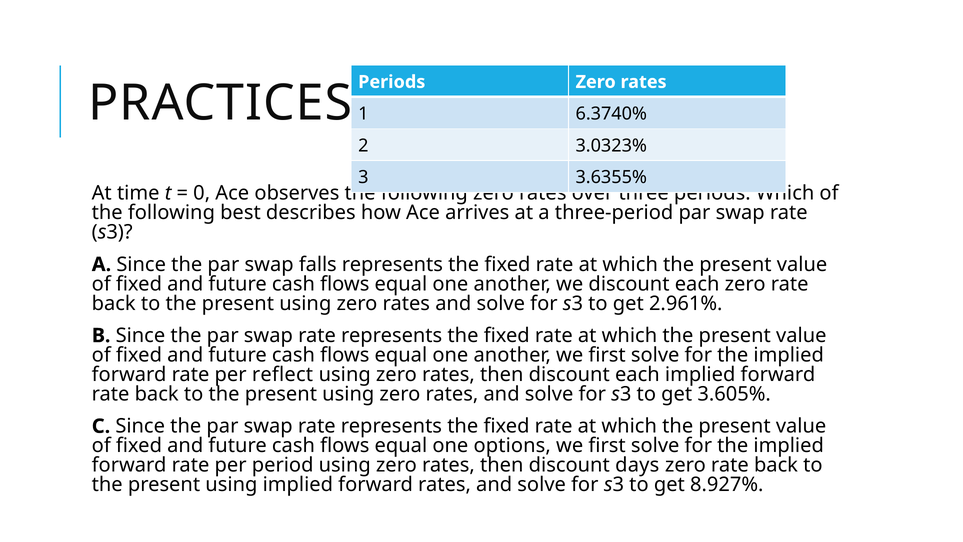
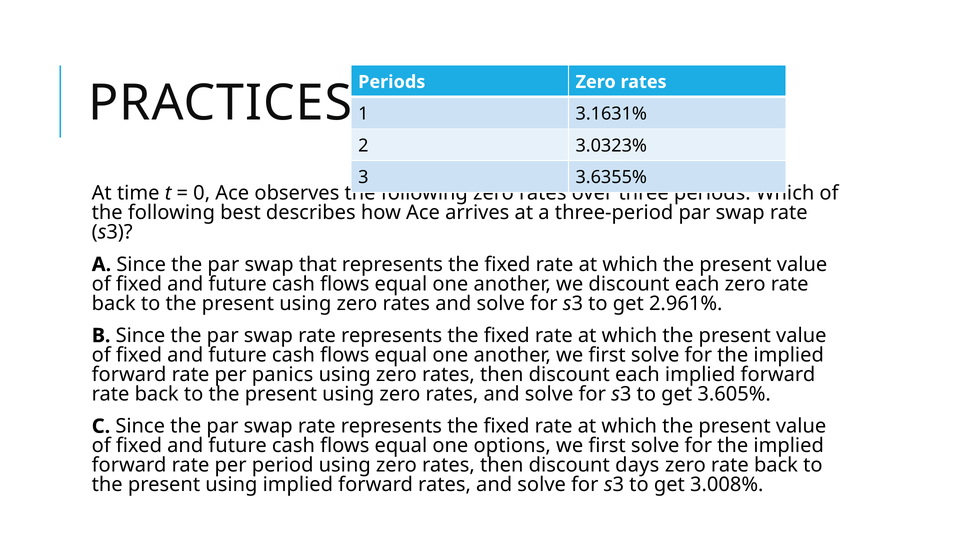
6.3740%: 6.3740% -> 3.1631% (611, 114)
falls: falls -> that (318, 264)
reflect: reflect -> panics (283, 374)
8.927%: 8.927% -> 3.008% (727, 485)
